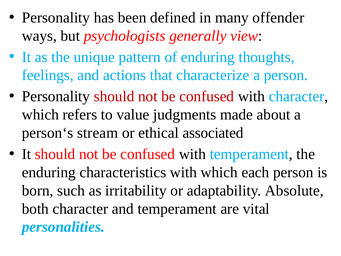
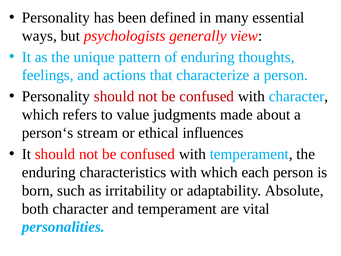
offender: offender -> essential (278, 18)
associated: associated -> influences (213, 133)
